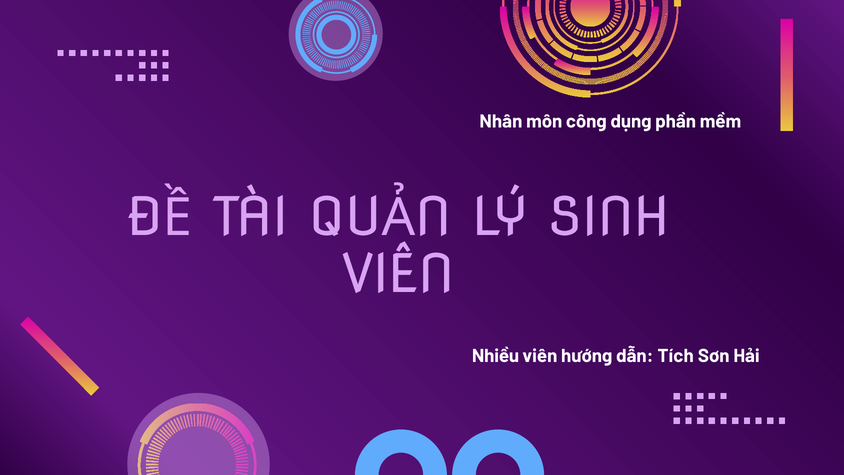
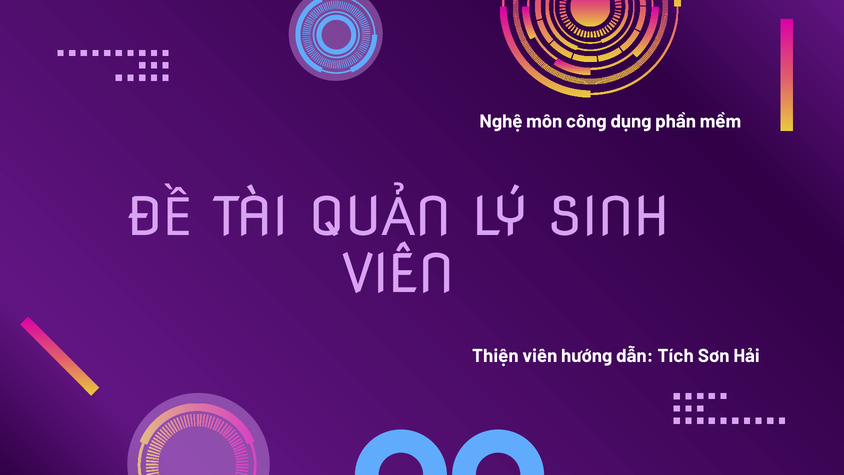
Nhân: Nhân -> Nghệ (501, 122)
Nhiều: Nhiều -> Thiện (495, 356)
